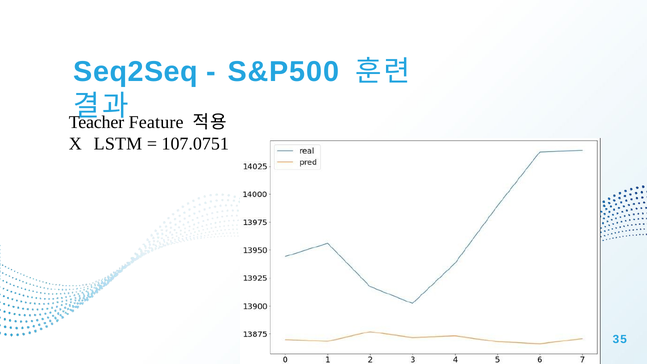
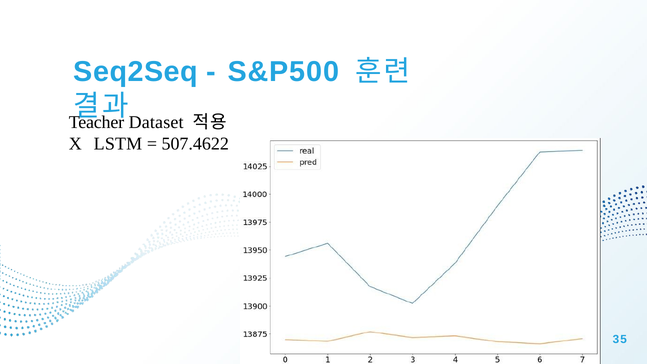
Feature: Feature -> Dataset (156, 122)
107.0751: 107.0751 -> 507.4622 (195, 144)
